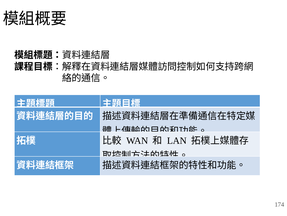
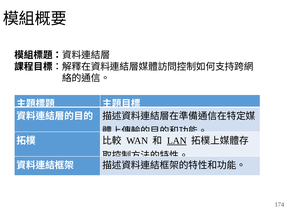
LAN underline: none -> present (177, 140)
